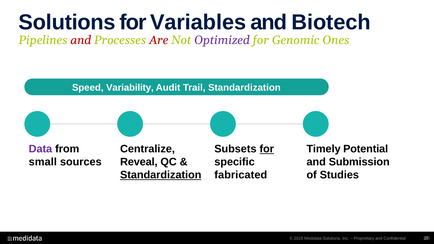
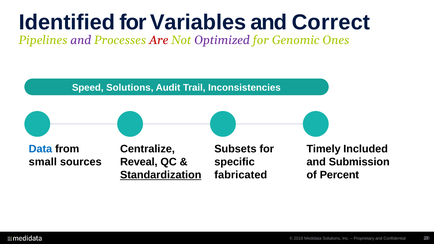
Solutions: Solutions -> Identified (67, 22)
Biotech: Biotech -> Correct (331, 22)
and colour: red -> purple (81, 40)
Speed Variability: Variability -> Solutions (130, 88)
Trail Standardization: Standardization -> Inconsistencies (244, 88)
Data colour: purple -> blue (40, 149)
for underline: present -> none (267, 149)
Potential: Potential -> Included (366, 149)
Studies: Studies -> Percent (339, 175)
